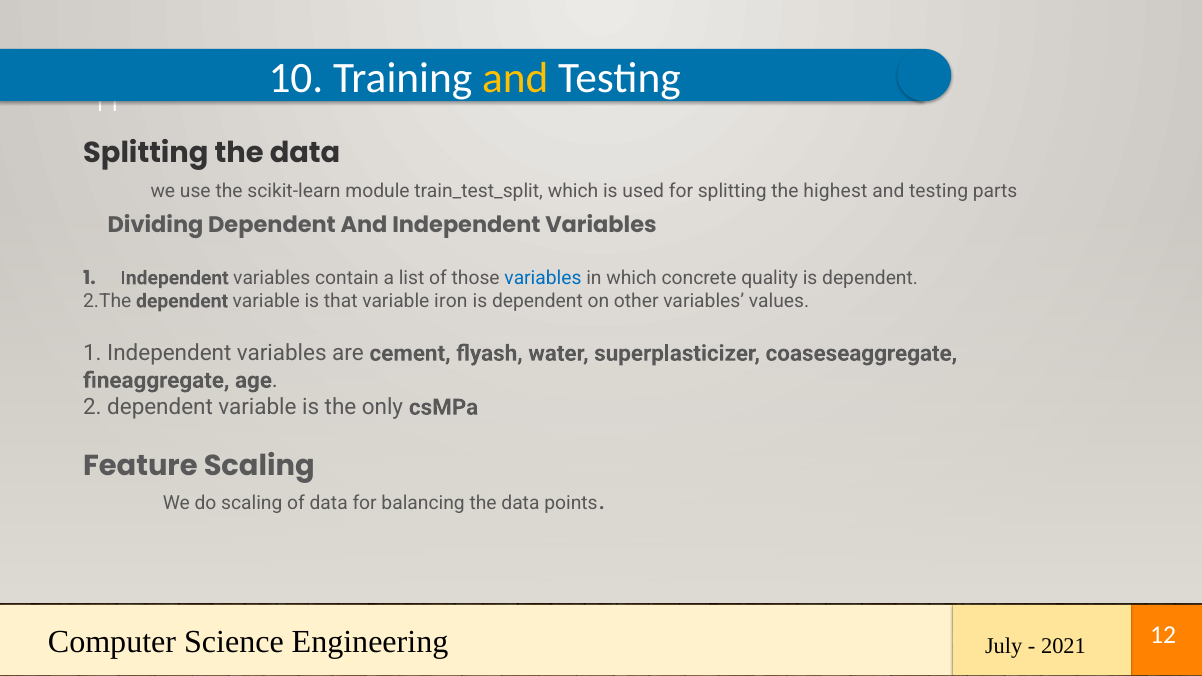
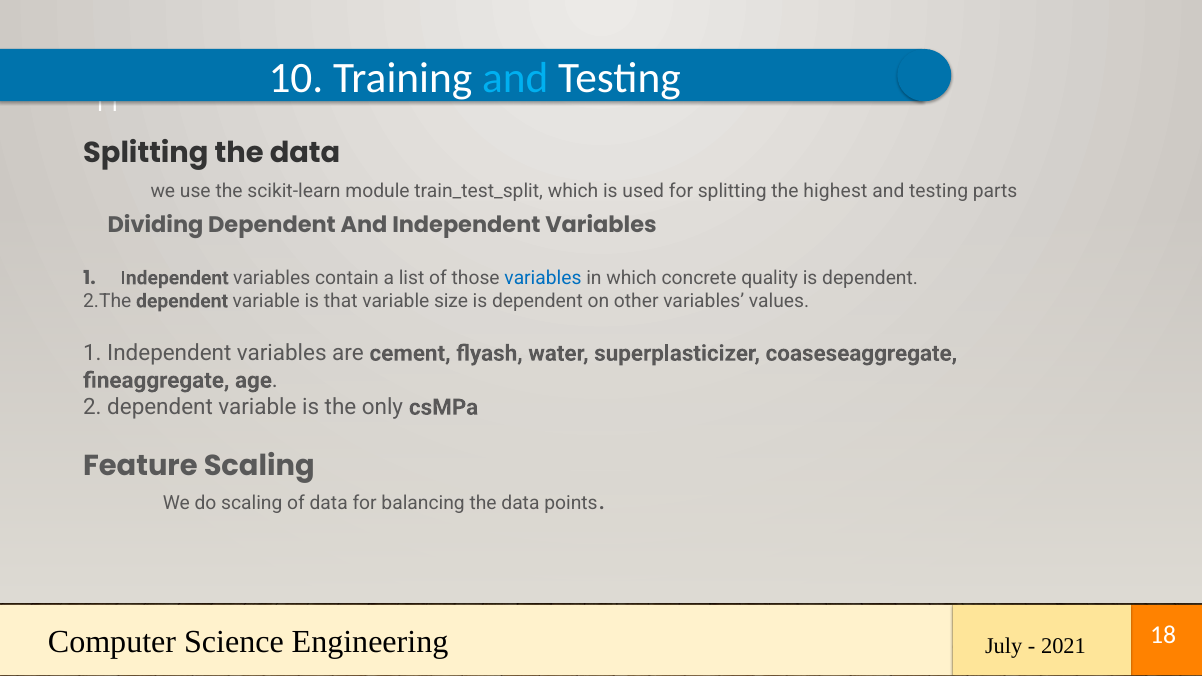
and colour: yellow -> light blue (515, 78)
iron: iron -> size (451, 301)
12: 12 -> 18 (1163, 636)
